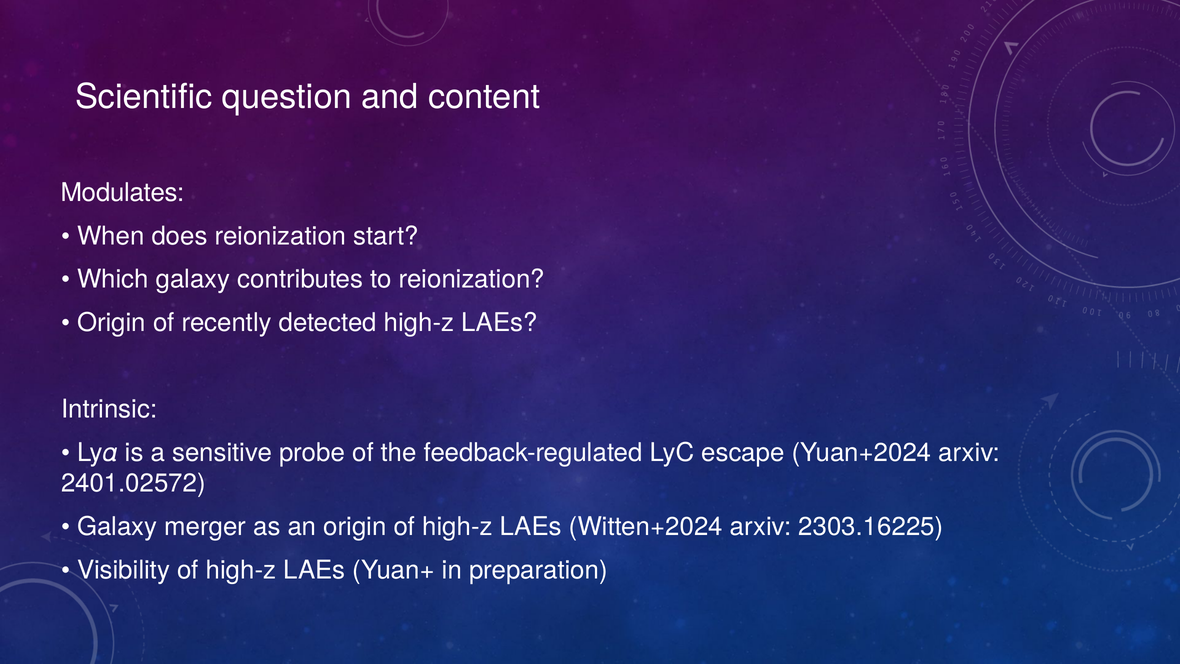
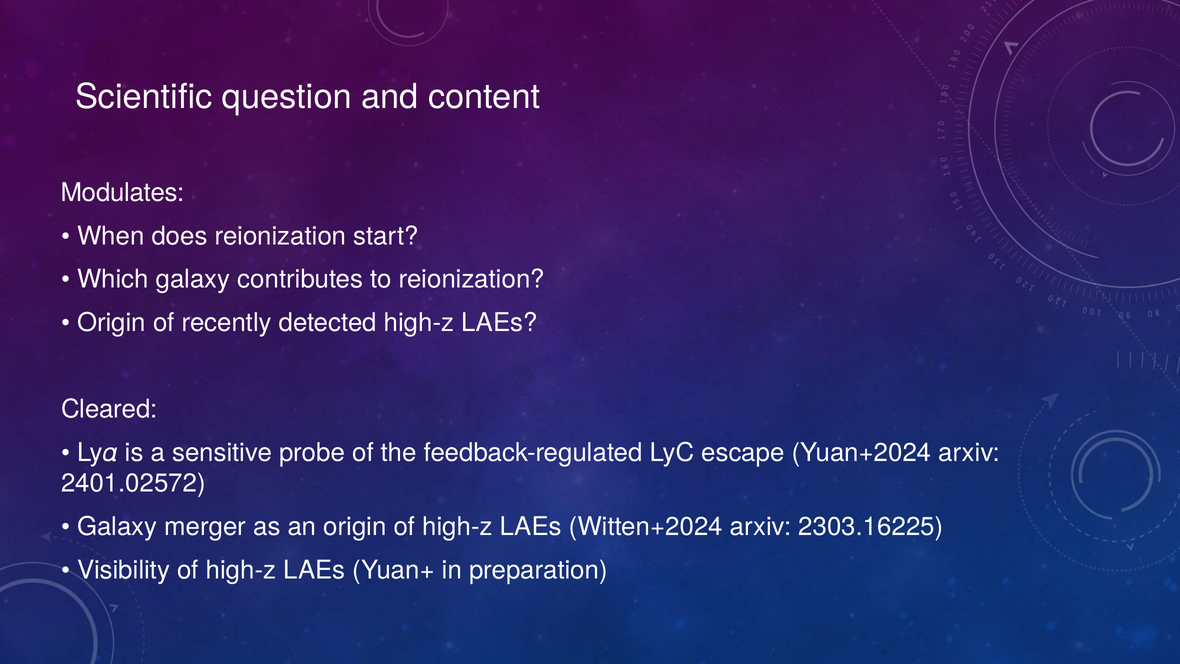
Intrinsic: Intrinsic -> Cleared (109, 409)
